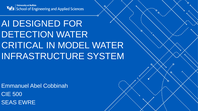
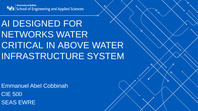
DETECTION: DETECTION -> NETWORKS (27, 35)
MODEL: MODEL -> ABOVE (74, 46)
